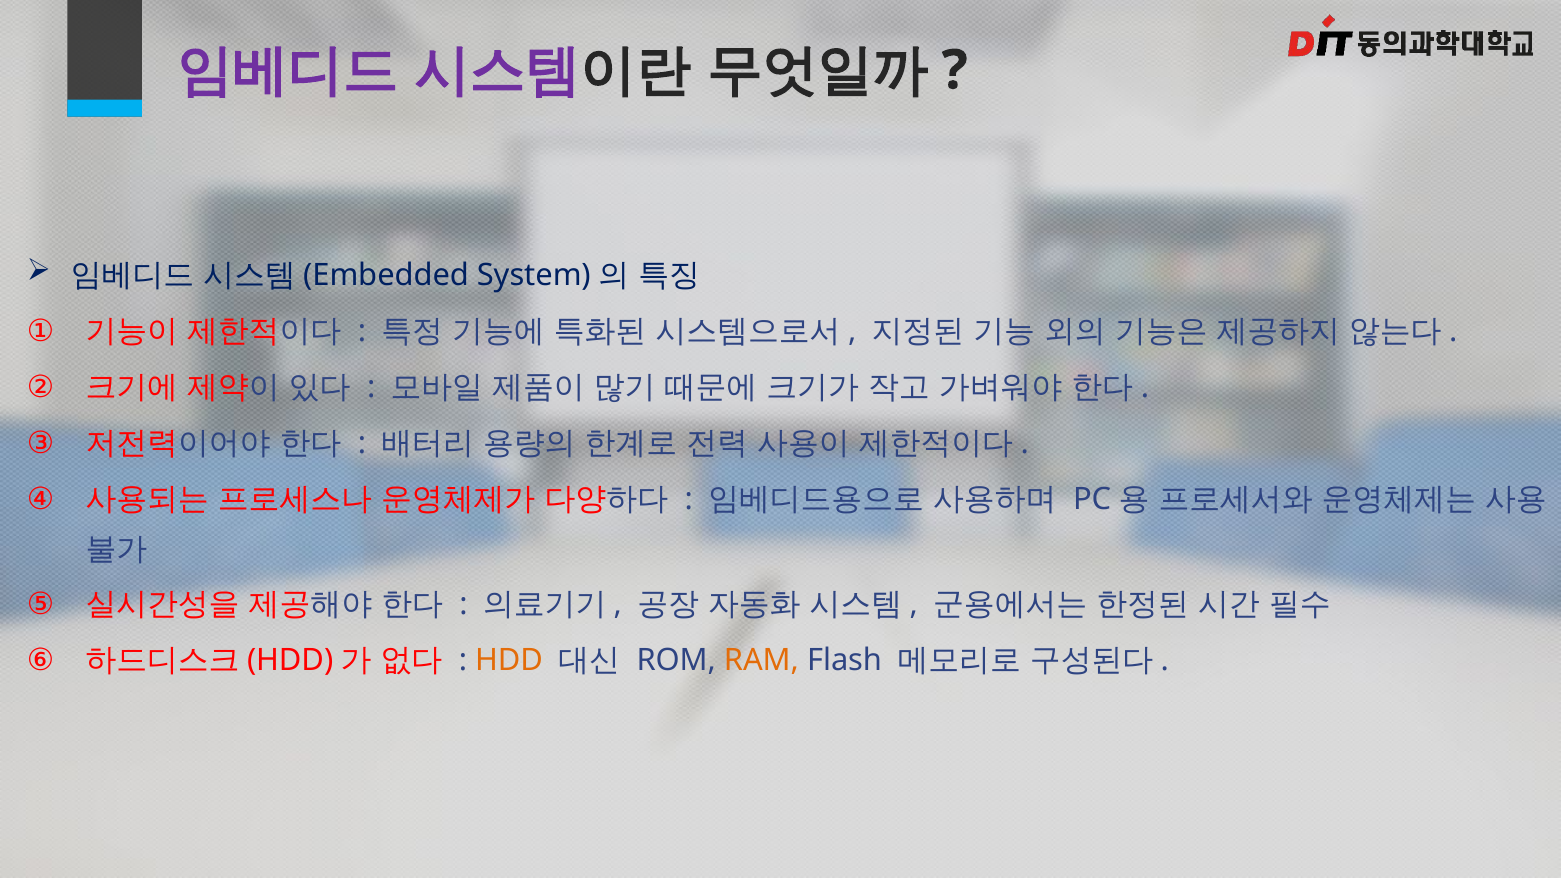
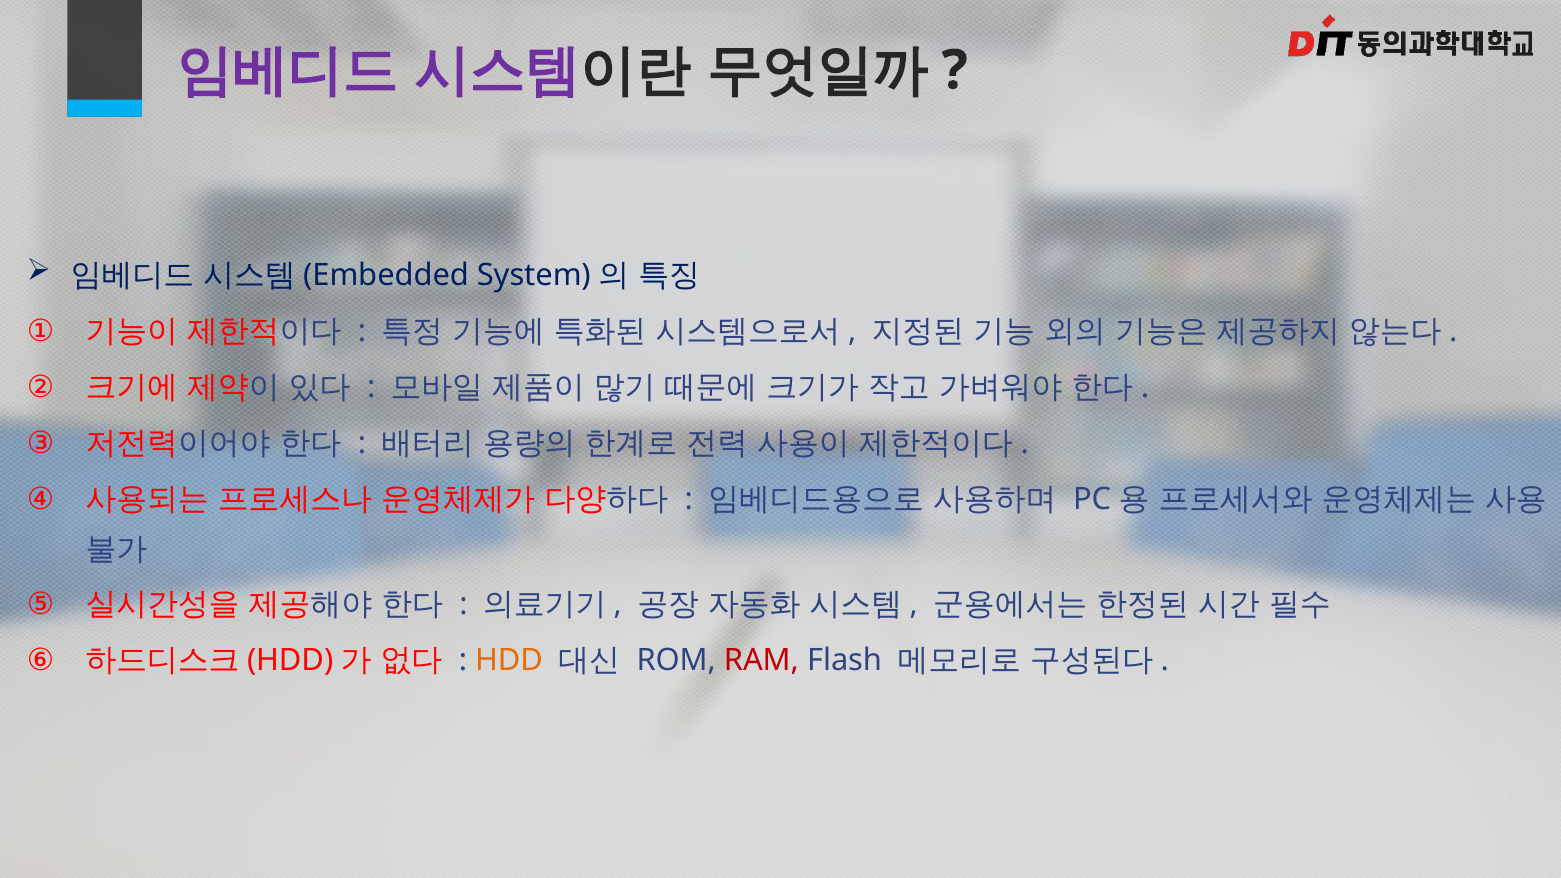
RAM colour: orange -> red (761, 661)
